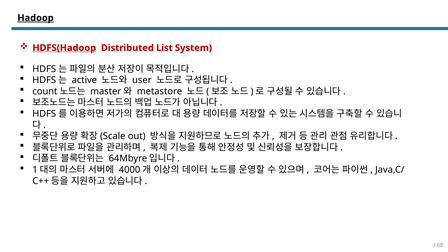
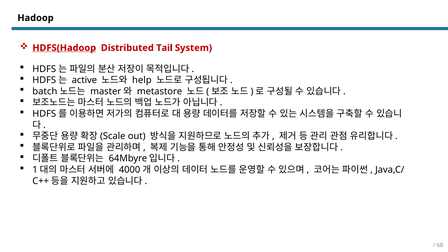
Hadoop underline: present -> none (36, 18)
List: List -> Tail (164, 48)
user: user -> help (142, 80)
count: count -> batch (45, 91)
